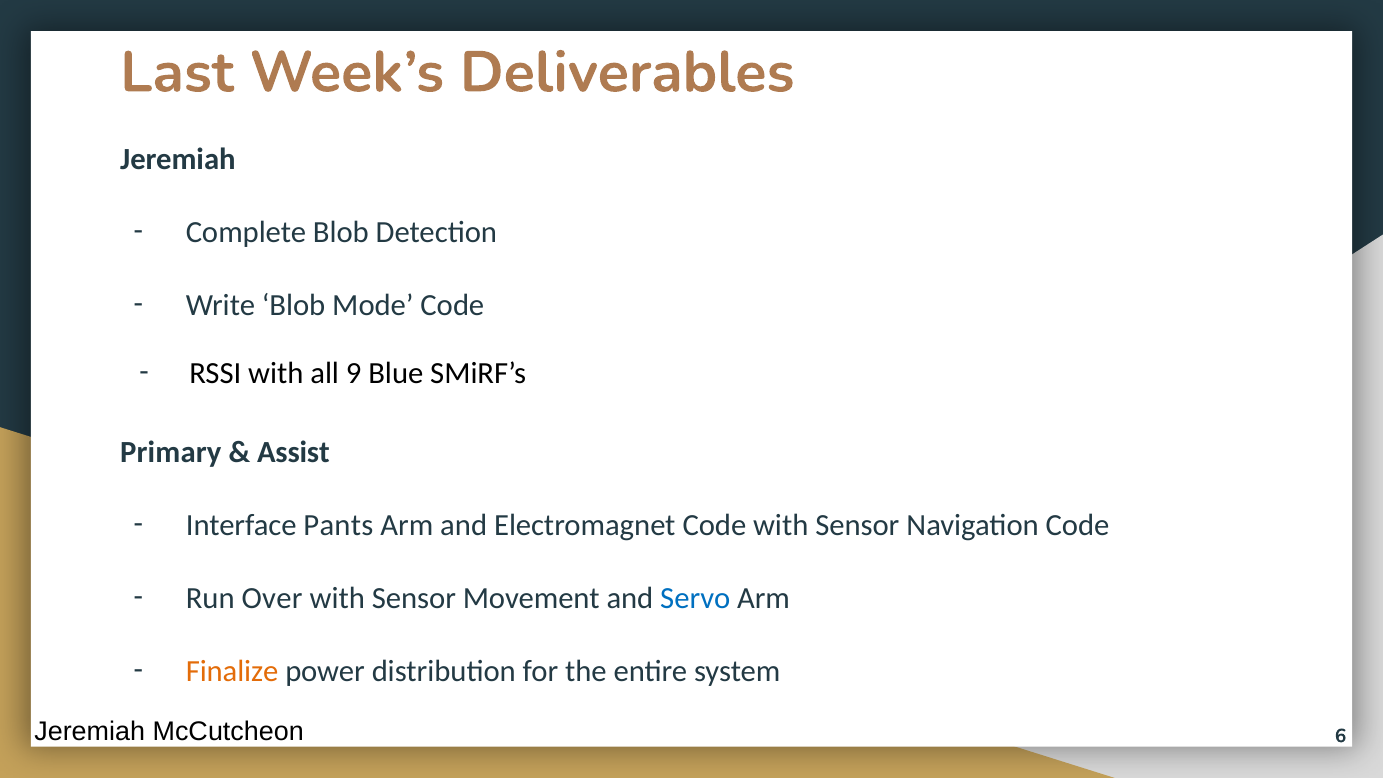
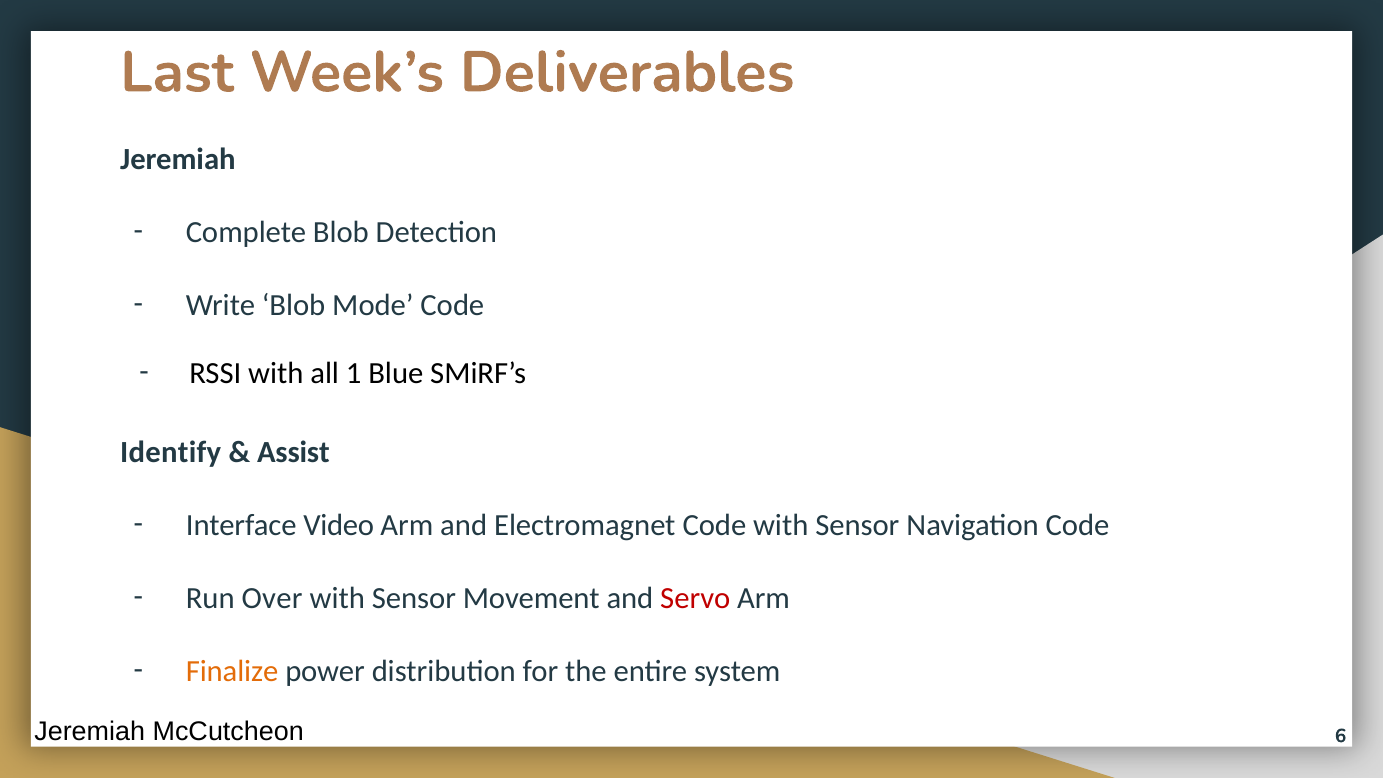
9: 9 -> 1 (354, 373)
Primary: Primary -> Identify (171, 452)
Pants: Pants -> Video (339, 525)
Servo colour: blue -> red (695, 598)
